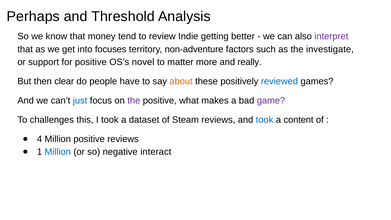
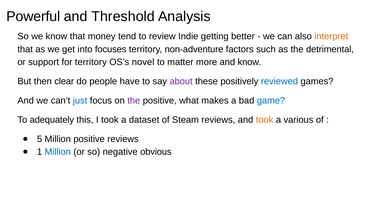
Perhaps: Perhaps -> Powerful (33, 16)
interpret colour: purple -> orange (331, 36)
investigate: investigate -> detrimental (330, 49)
for positive: positive -> territory (91, 62)
and really: really -> know (250, 62)
about colour: orange -> purple (181, 81)
game colour: purple -> blue (271, 101)
challenges: challenges -> adequately (52, 120)
took colour: blue -> orange (265, 120)
content: content -> various (298, 120)
4: 4 -> 5 (40, 139)
interact: interact -> obvious (156, 152)
